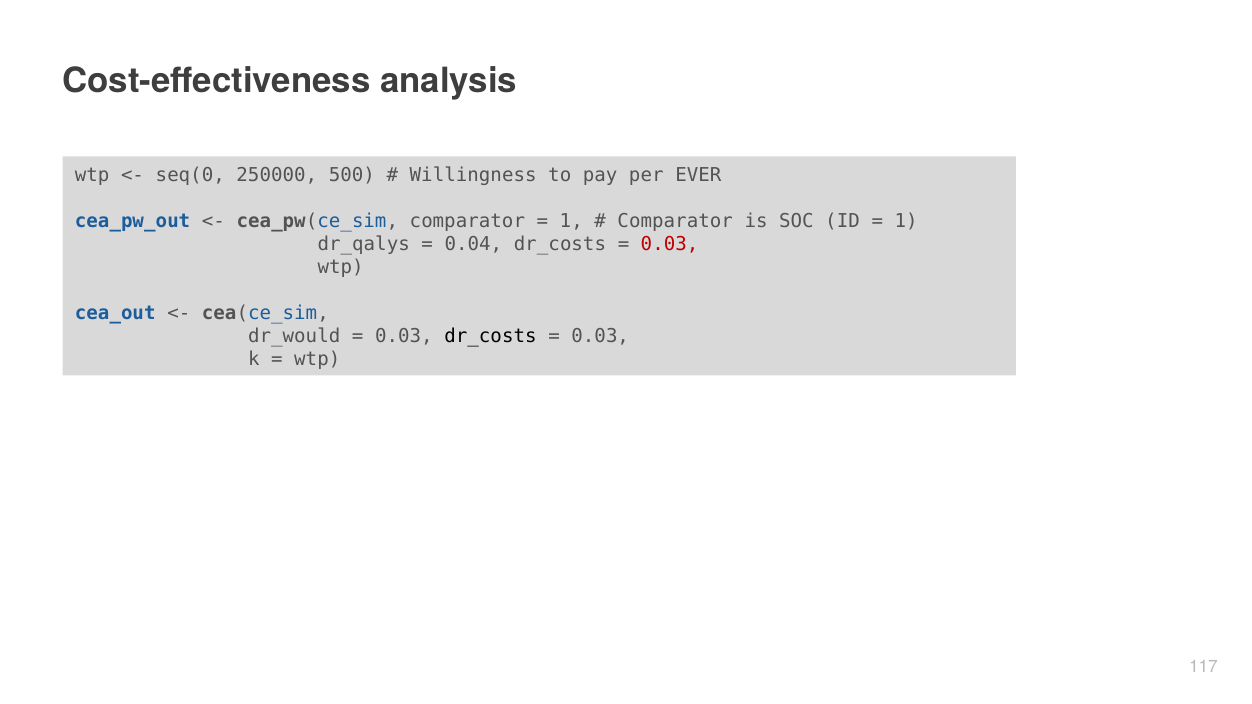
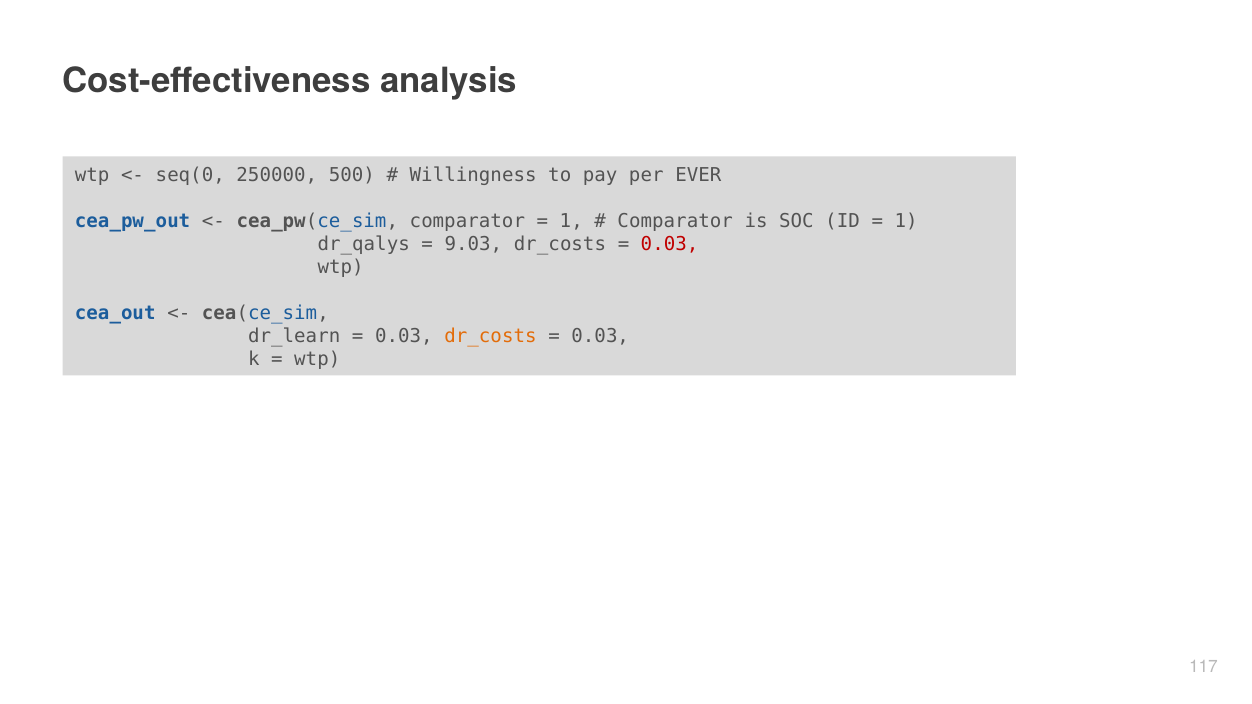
0.04: 0.04 -> 9.03 (473, 244)
dr_would: dr_would -> dr_learn (294, 336)
dr_costs colour: black -> orange (490, 336)
